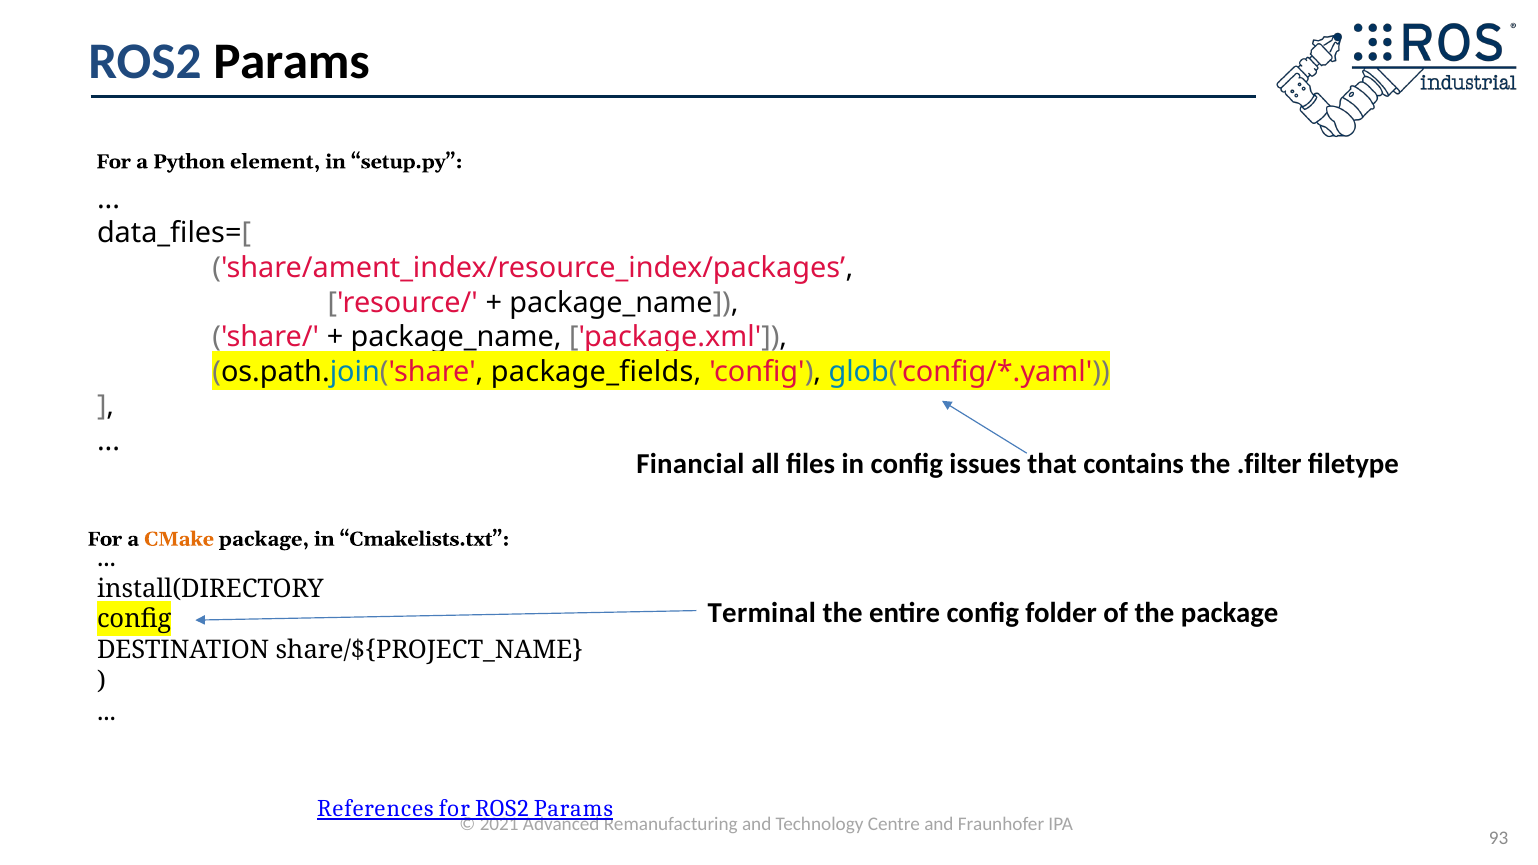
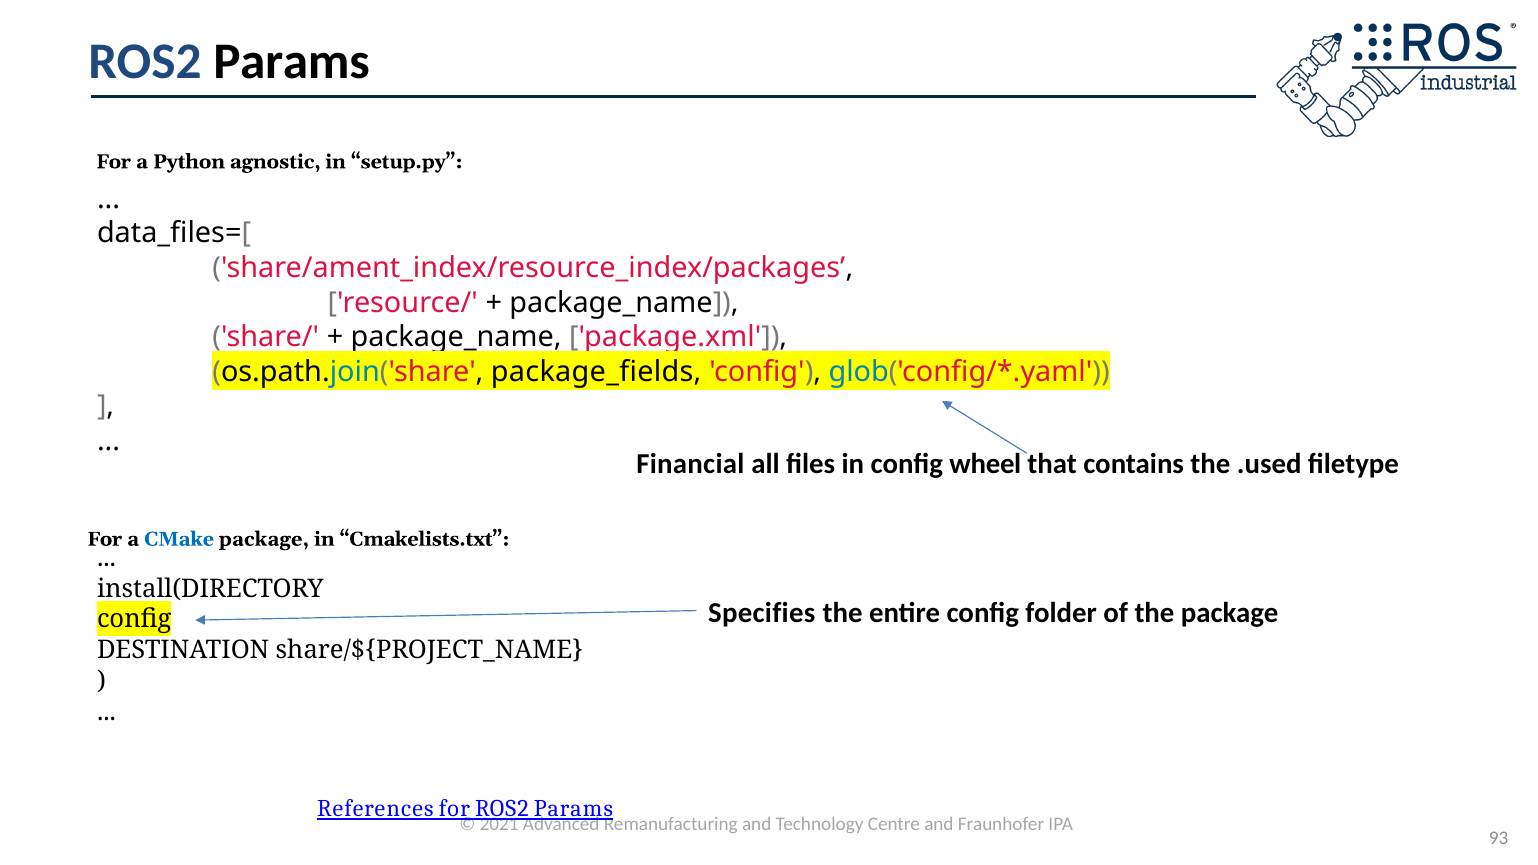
element: element -> agnostic (275, 162)
issues: issues -> wheel (985, 464)
.filter: .filter -> .used (1269, 464)
CMake colour: orange -> blue (179, 539)
Terminal: Terminal -> Specifies (762, 613)
